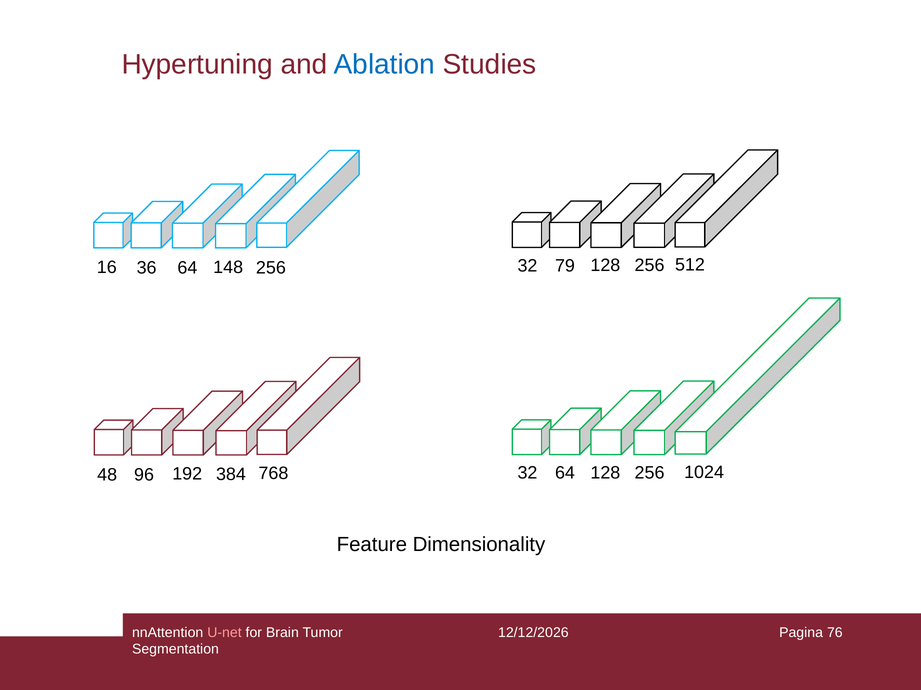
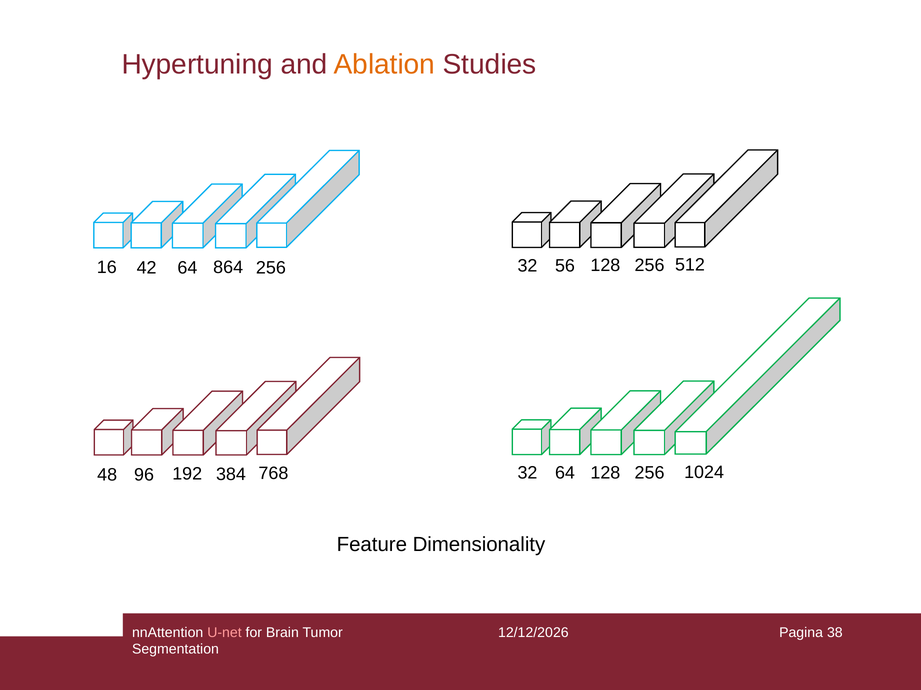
Ablation colour: blue -> orange (384, 65)
79: 79 -> 56 (565, 266)
36: 36 -> 42 (147, 268)
148: 148 -> 864 (228, 268)
76: 76 -> 38 (835, 633)
